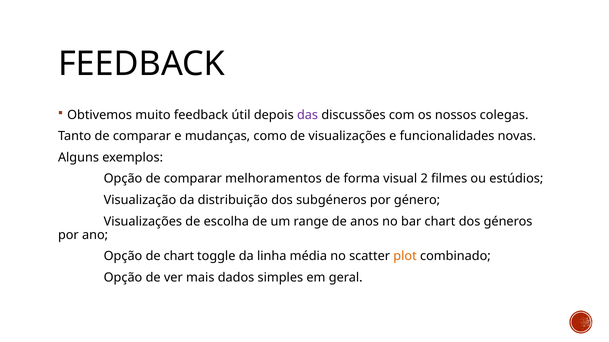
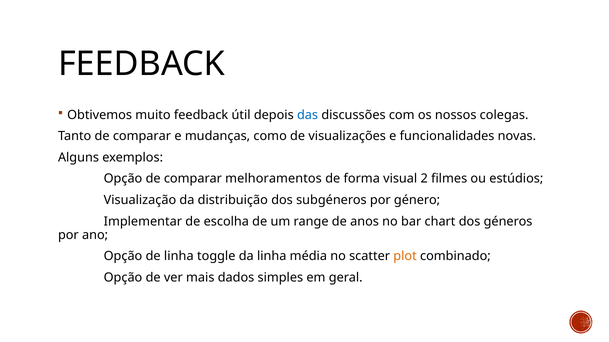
das colour: purple -> blue (308, 115)
Visualizações: Visualizações -> Implementar (143, 222)
de chart: chart -> linha (179, 257)
